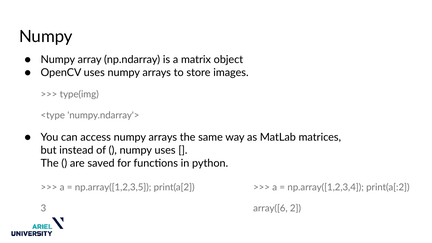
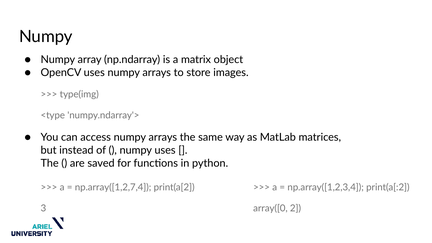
np.array([1,2,3,5: np.array([1,2,3,5 -> np.array([1,2,7,4 (113, 187)
array([6: array([6 -> array([0 (270, 208)
